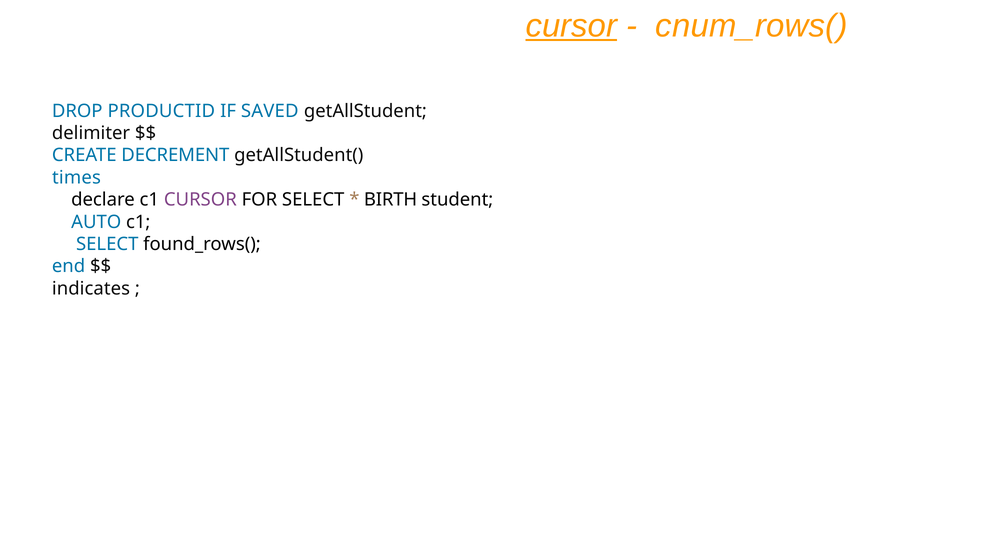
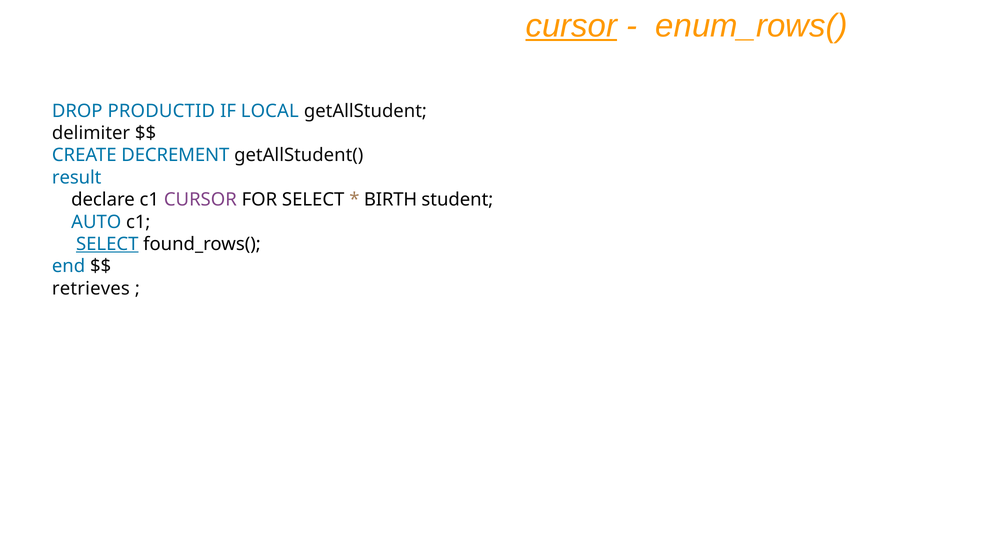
cnum_rows(: cnum_rows( -> enum_rows( (752, 26)
SAVED: SAVED -> LOCAL (270, 111)
times: times -> result (77, 178)
SELECT underline: none -> present (107, 245)
indicates: indicates -> retrieves (91, 289)
